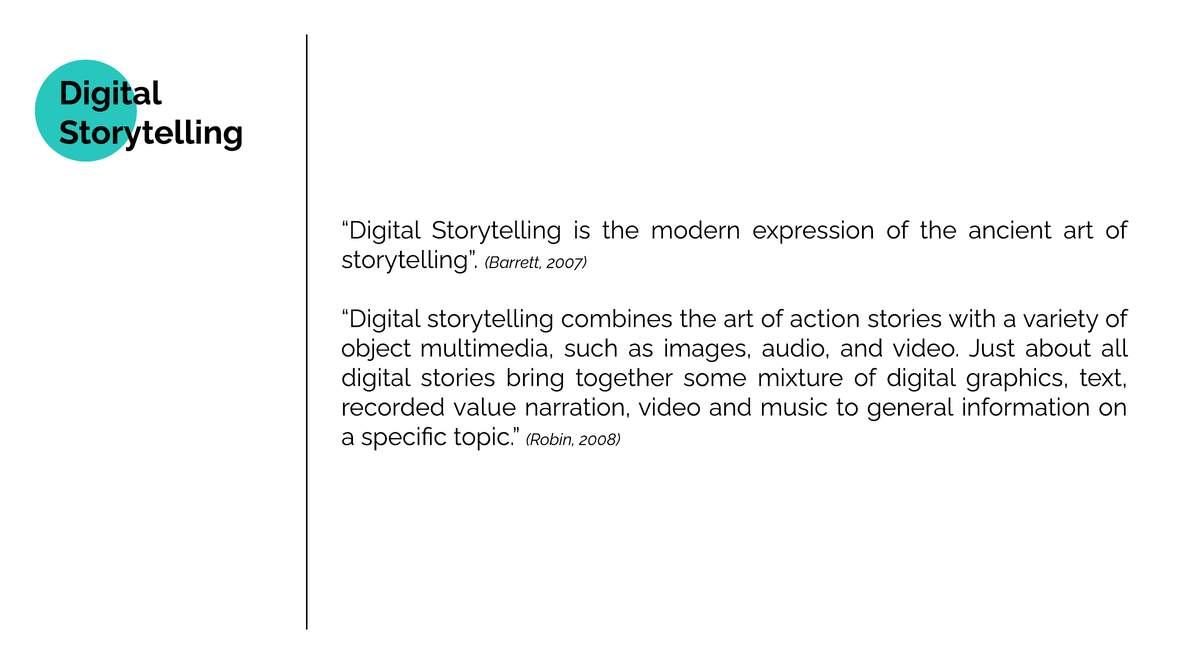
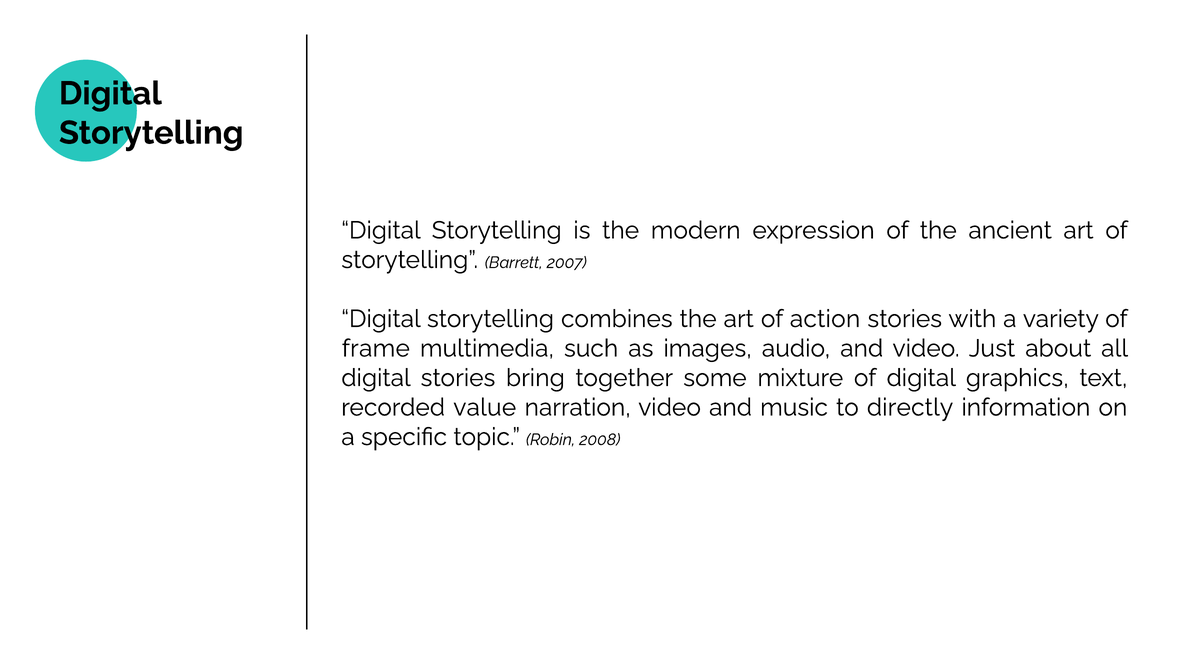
object: object -> frame (376, 349)
general: general -> directly (910, 408)
